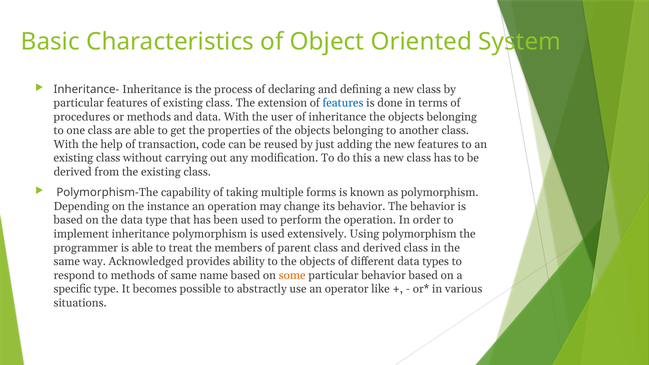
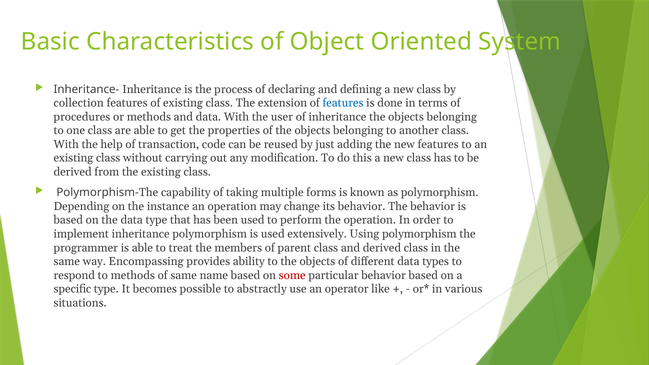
particular: particular -> collection (79, 103)
Acknowledged: Acknowledged -> Encompassing (146, 262)
some colour: orange -> red (292, 275)
